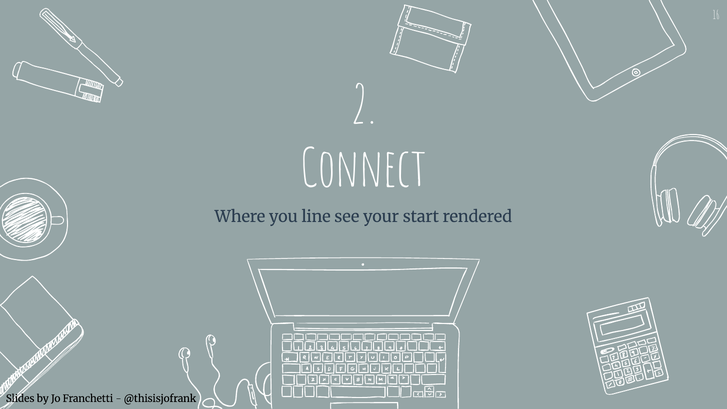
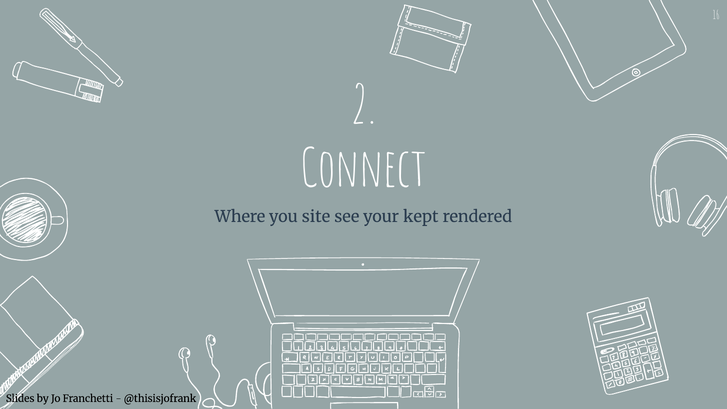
line: line -> site (316, 217)
start: start -> kept (421, 217)
